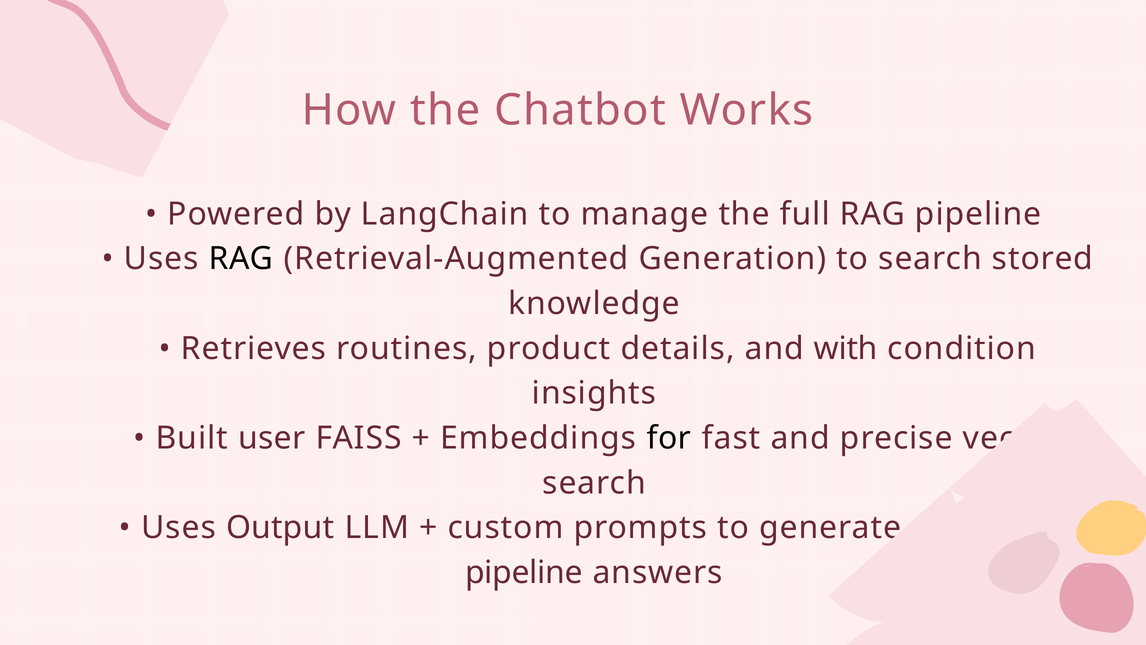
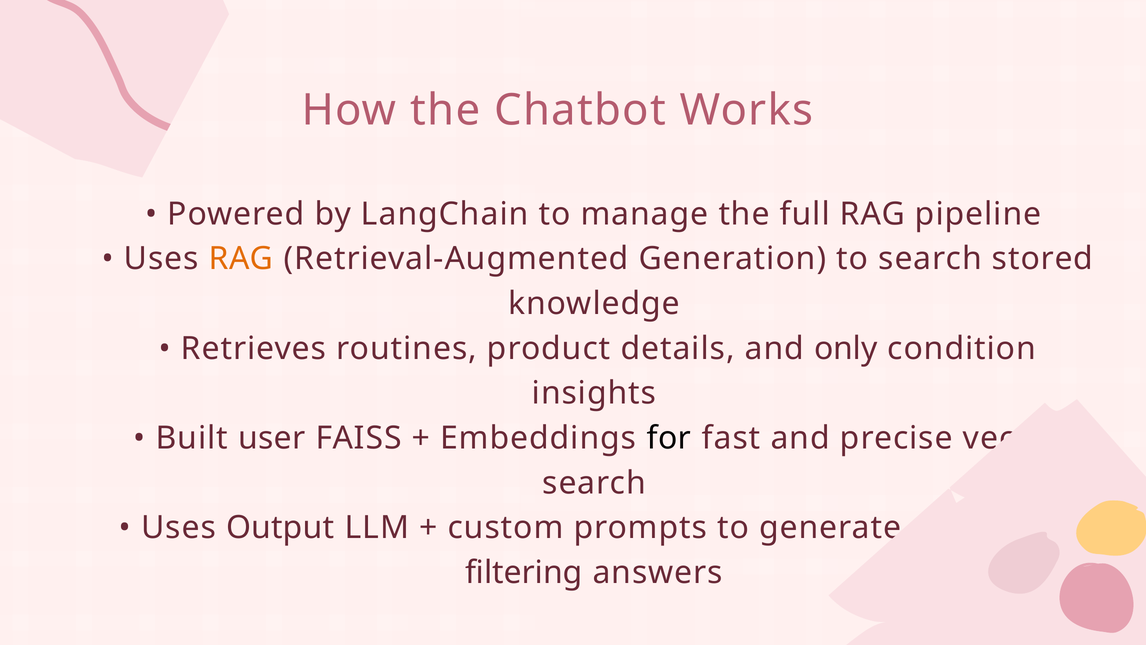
RAG colour: black -> orange (241, 259)
with: with -> only (846, 348)
pipeline: pipeline -> filtering (524, 572)
